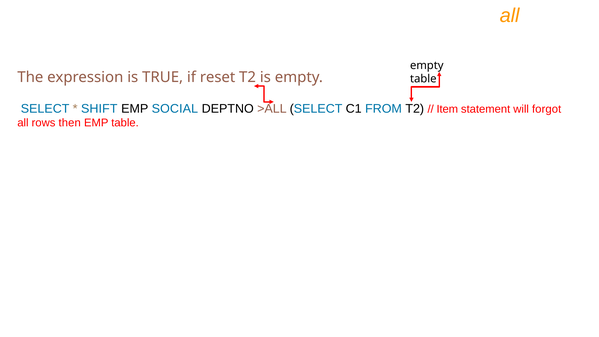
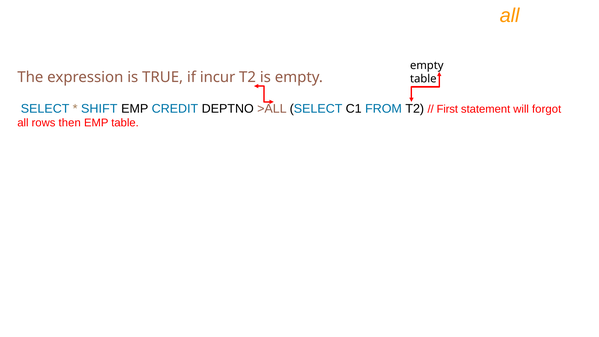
reset: reset -> incur (218, 77)
SOCIAL: SOCIAL -> CREDIT (175, 109)
Item: Item -> First (447, 109)
